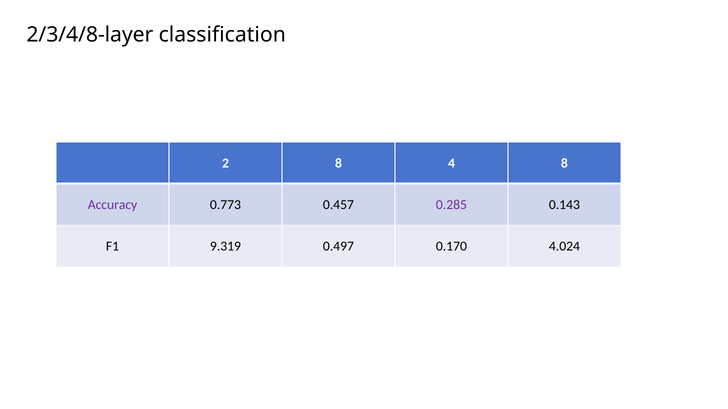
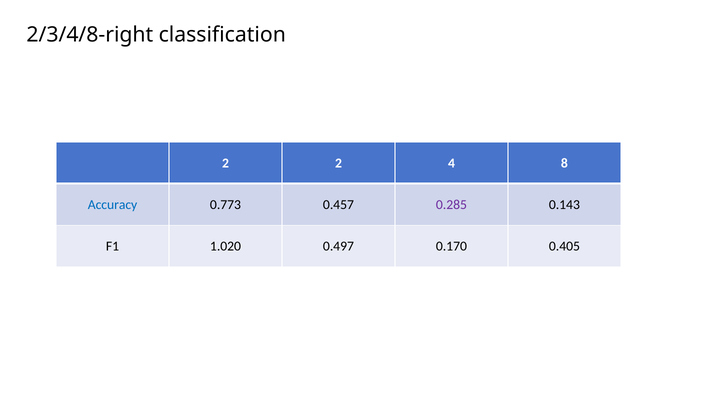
2/3/4/8-layer: 2/3/4/8-layer -> 2/3/4/8-right (90, 35)
2 8: 8 -> 2 (338, 163)
Accuracy colour: purple -> blue (113, 205)
9.319: 9.319 -> 1.020 (225, 247)
4.024: 4.024 -> 0.405 (564, 247)
